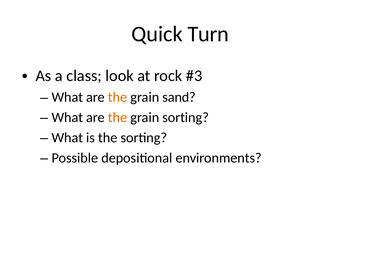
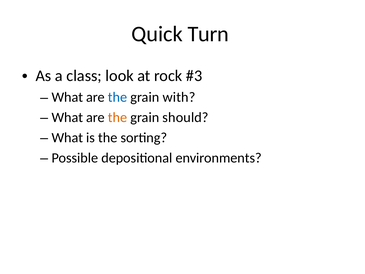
the colour: orange -> blue (118, 97)
sand: sand -> with (179, 97)
grain sorting: sorting -> should (186, 117)
